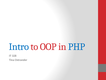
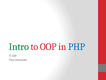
Intro colour: blue -> green (19, 46)
